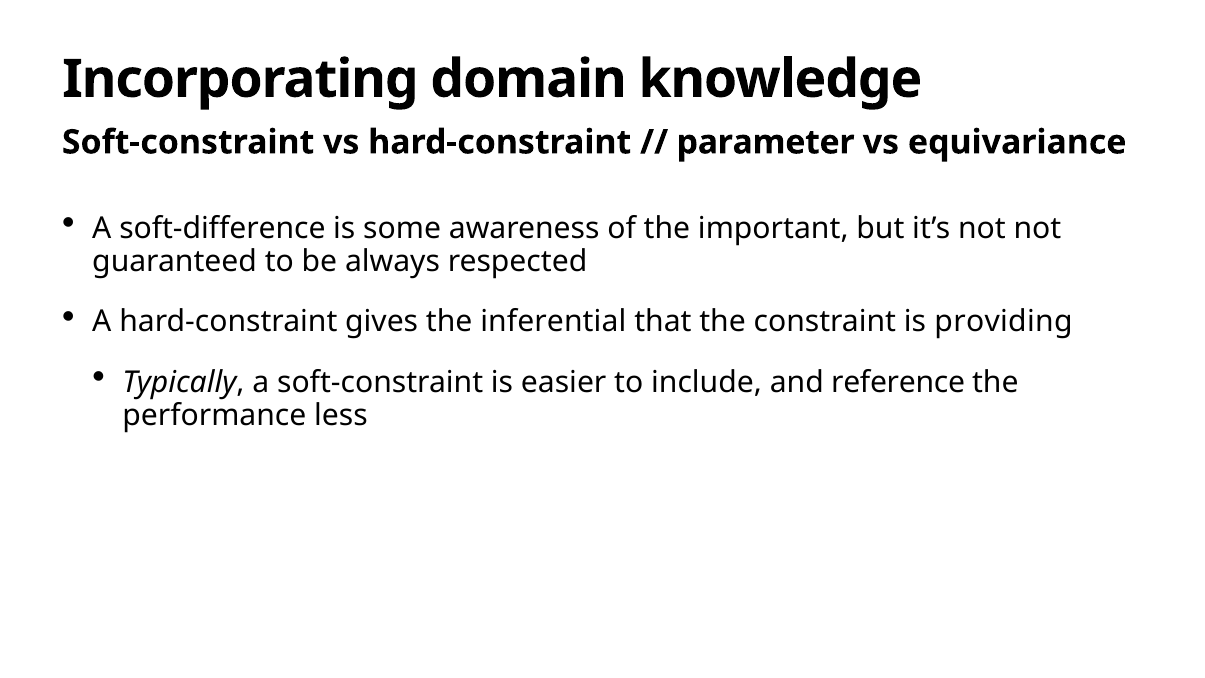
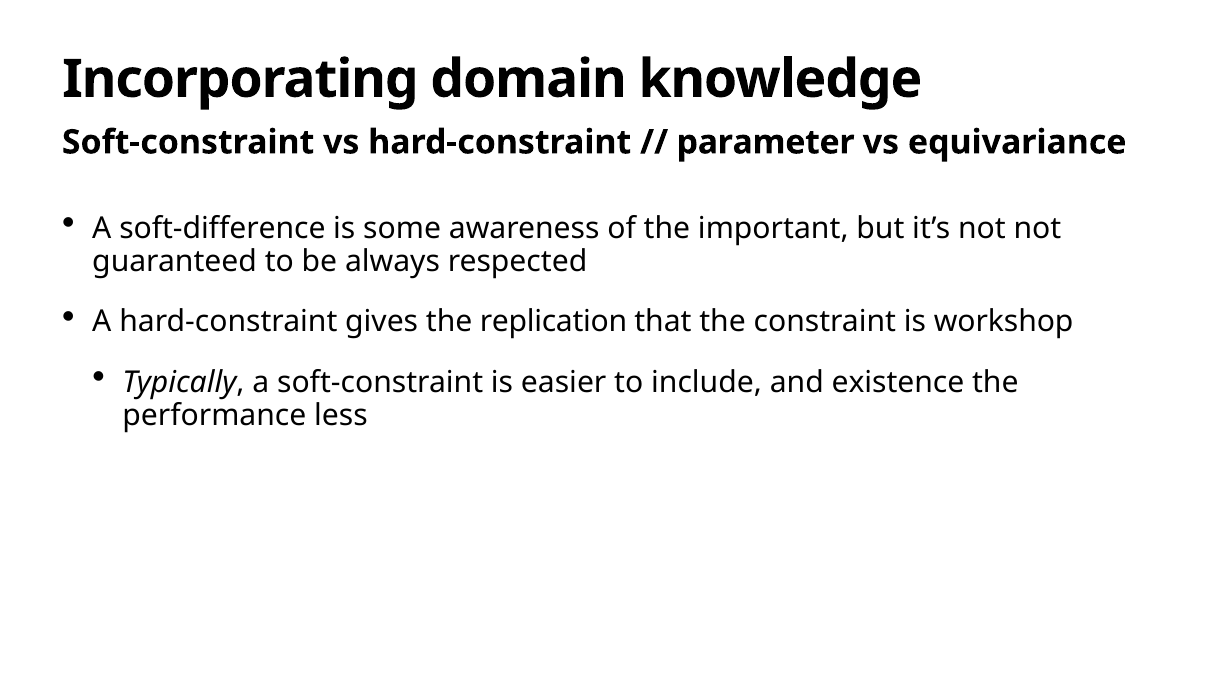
inferential: inferential -> replication (554, 322)
providing: providing -> workshop (1004, 322)
reference: reference -> existence (898, 383)
